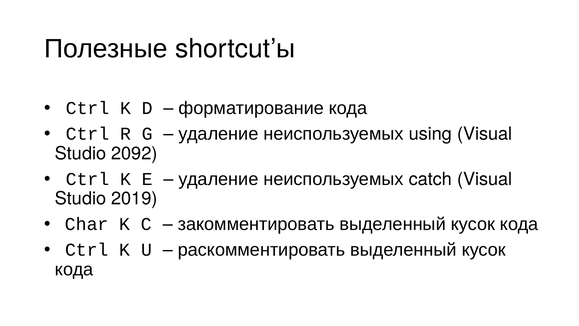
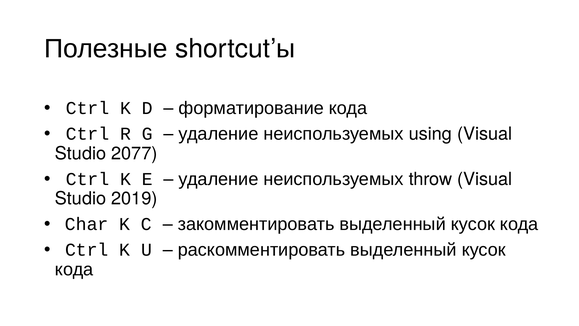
2092: 2092 -> 2077 (134, 153)
catch: catch -> throw (430, 179)
